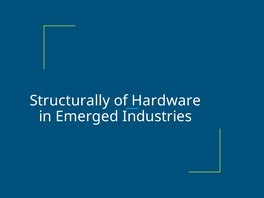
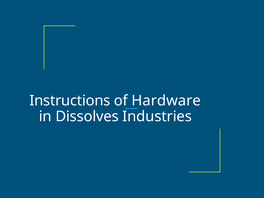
Structurally: Structurally -> Instructions (70, 101)
Emerged: Emerged -> Dissolves (87, 116)
